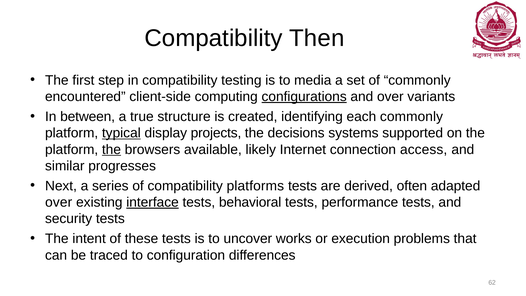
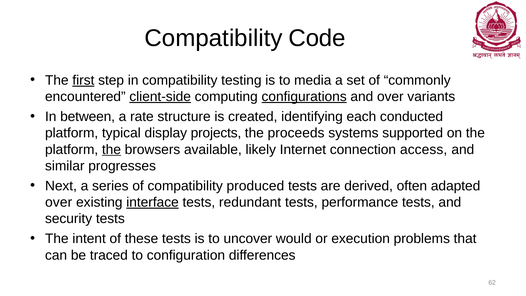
Then: Then -> Code (317, 38)
first underline: none -> present (83, 80)
client-side underline: none -> present (160, 97)
true: true -> rate (142, 117)
each commonly: commonly -> conducted (412, 117)
typical underline: present -> none (121, 133)
decisions: decisions -> proceeds (296, 133)
platforms: platforms -> produced (255, 186)
behavioral: behavioral -> redundant (250, 202)
works: works -> would (294, 239)
